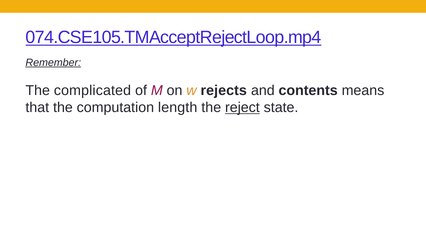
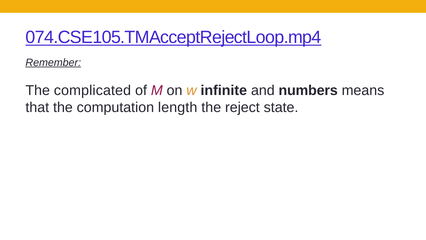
rejects: rejects -> infinite (224, 90)
contents: contents -> numbers (308, 90)
reject underline: present -> none (242, 107)
